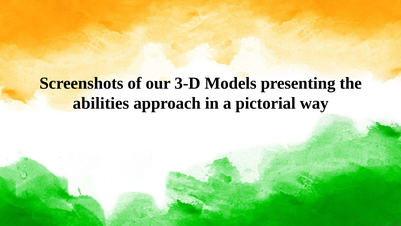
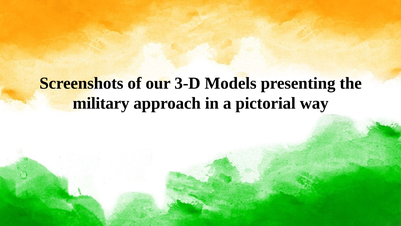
abilities: abilities -> military (101, 103)
